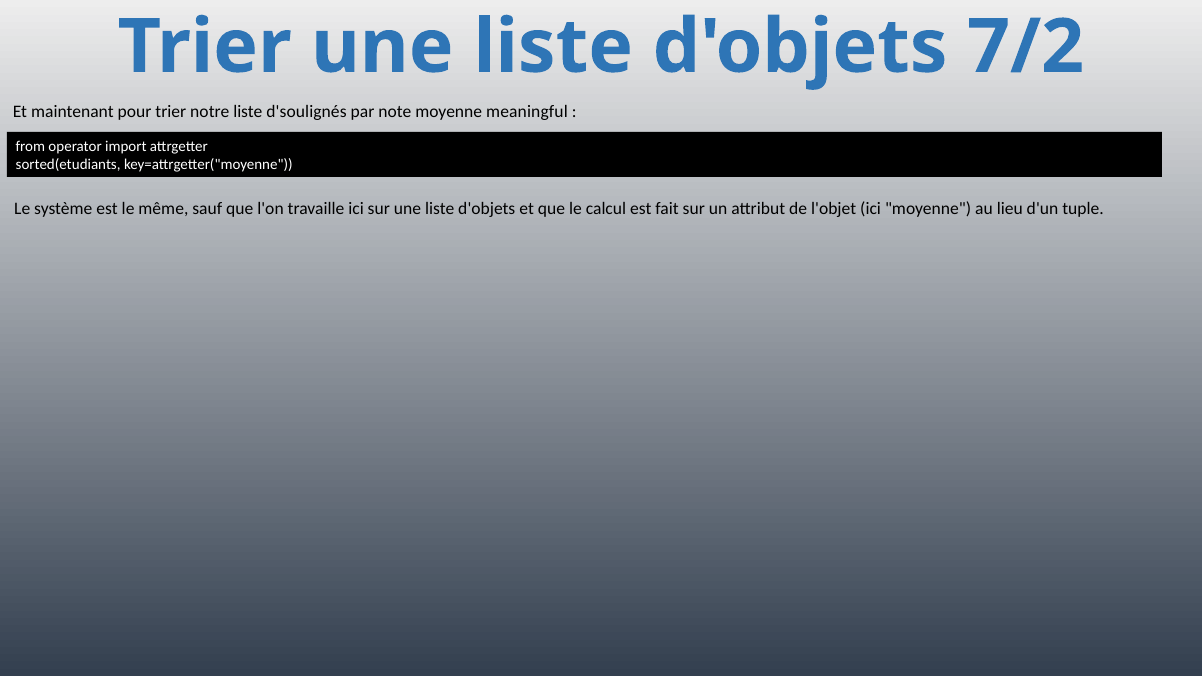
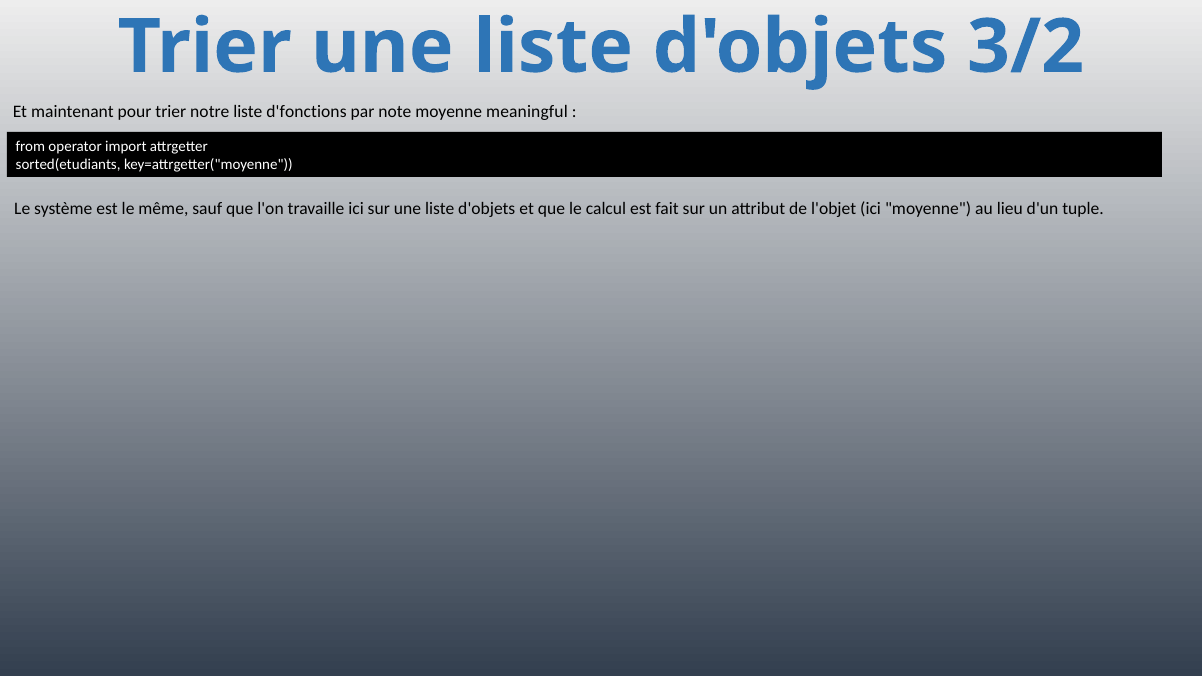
7/2: 7/2 -> 3/2 (1026, 47)
d'soulignés: d'soulignés -> d'fonctions (307, 112)
